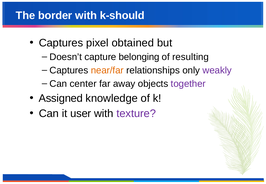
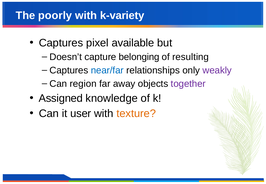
border: border -> poorly (55, 16)
k-should: k-should -> k-variety (122, 16)
obtained: obtained -> available (133, 43)
near/far colour: orange -> blue (107, 70)
center: center -> region (83, 84)
texture colour: purple -> orange (136, 114)
